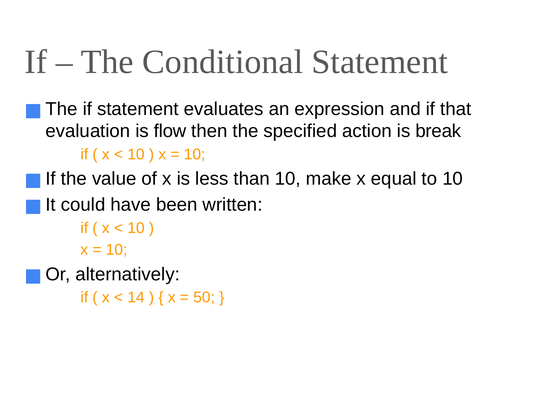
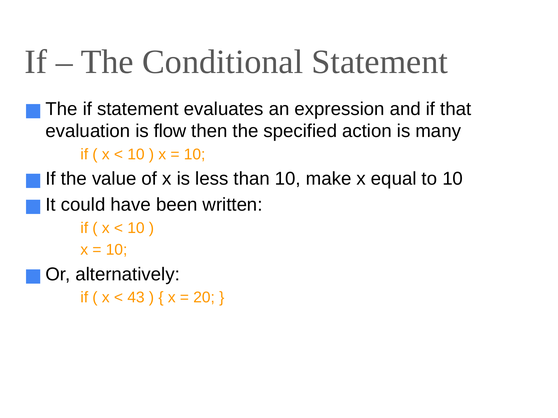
break: break -> many (438, 131)
14: 14 -> 43 (136, 298)
50: 50 -> 20 (204, 298)
